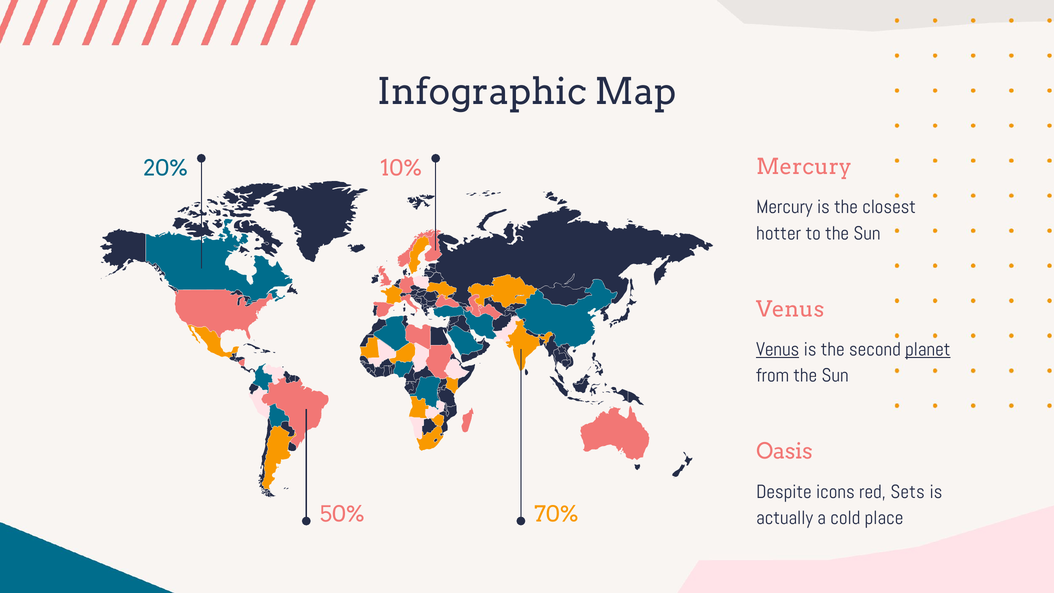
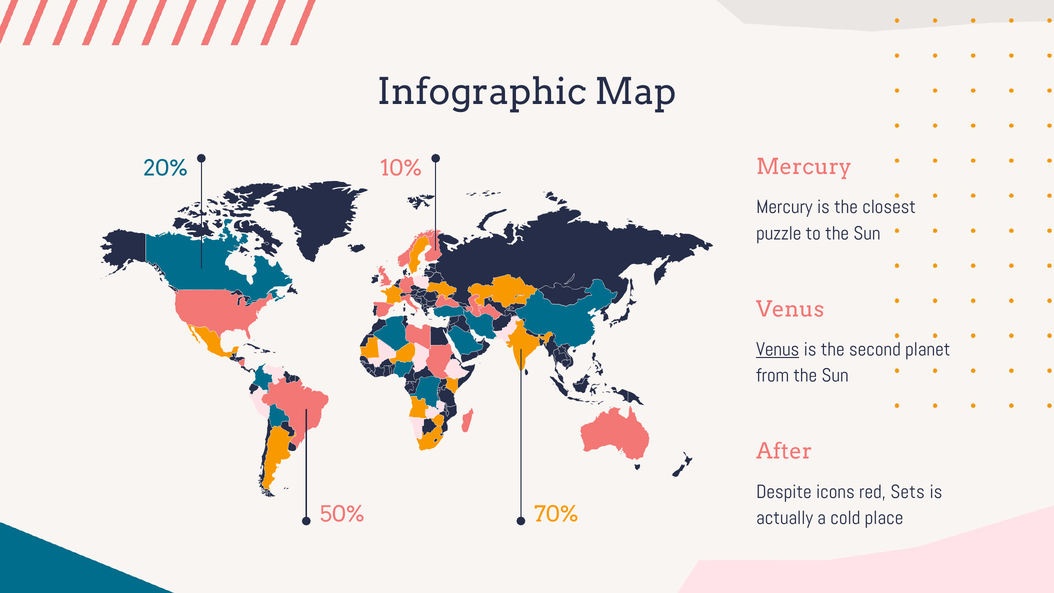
hotter: hotter -> puzzle (779, 233)
planet underline: present -> none (928, 349)
Oasis: Oasis -> After (784, 452)
